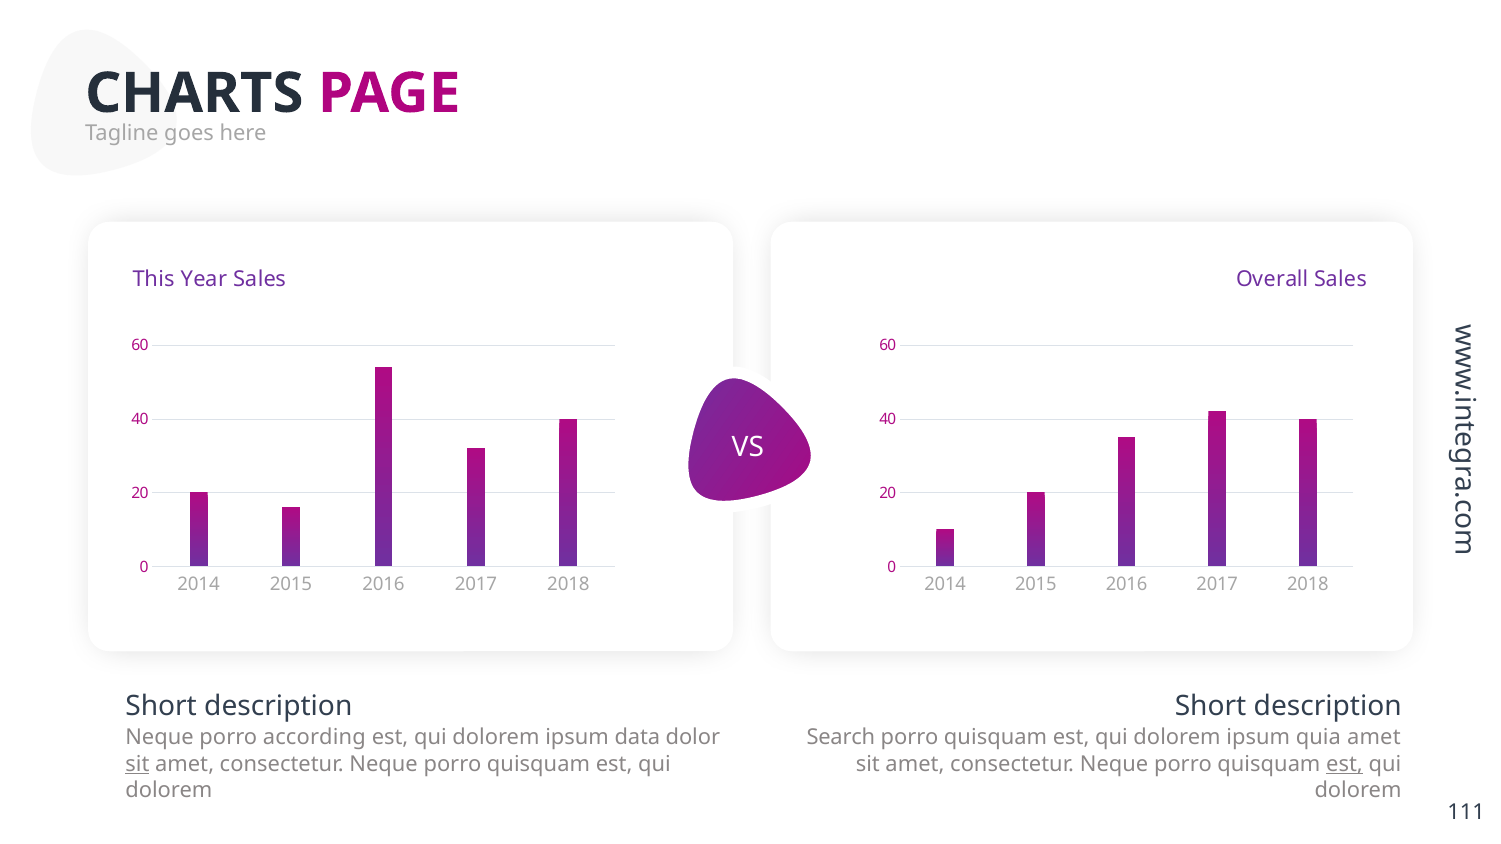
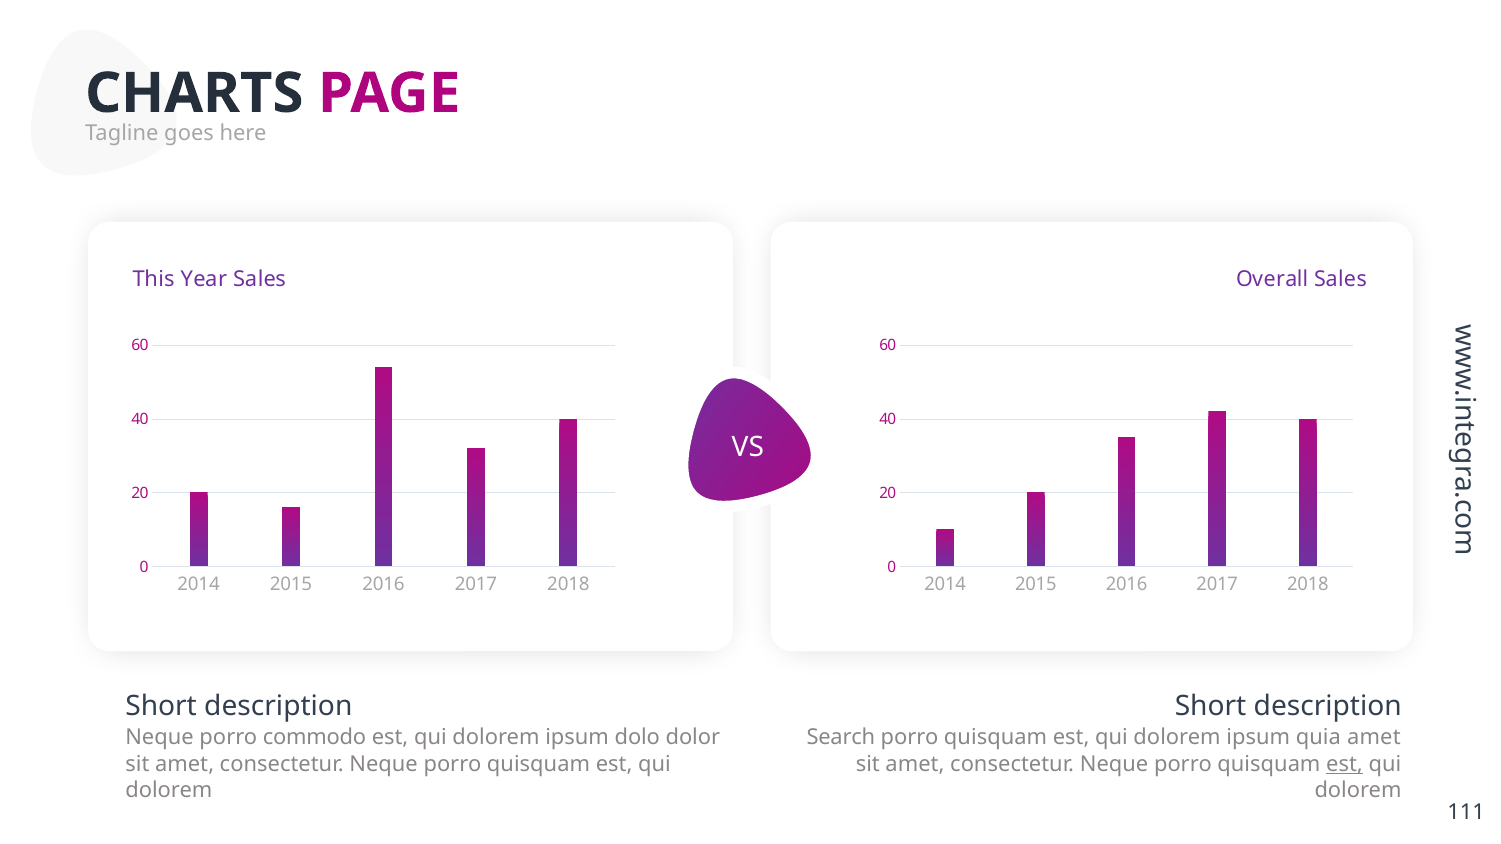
according: according -> commodo (315, 738)
data: data -> dolo (637, 738)
sit underline: present -> none (137, 764)
